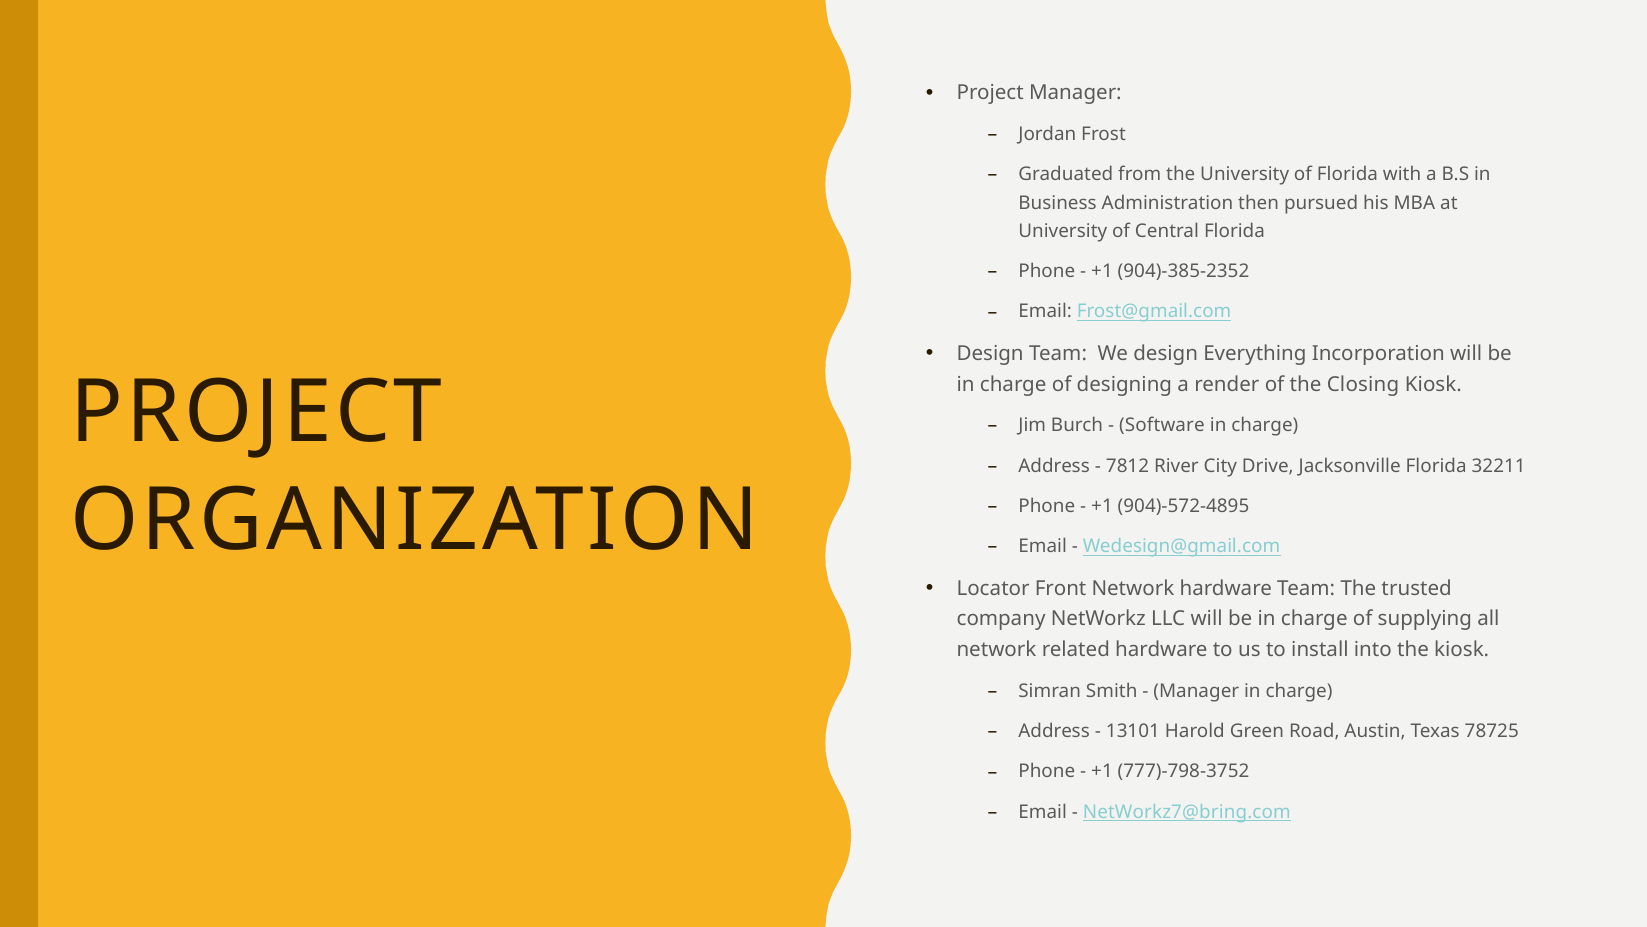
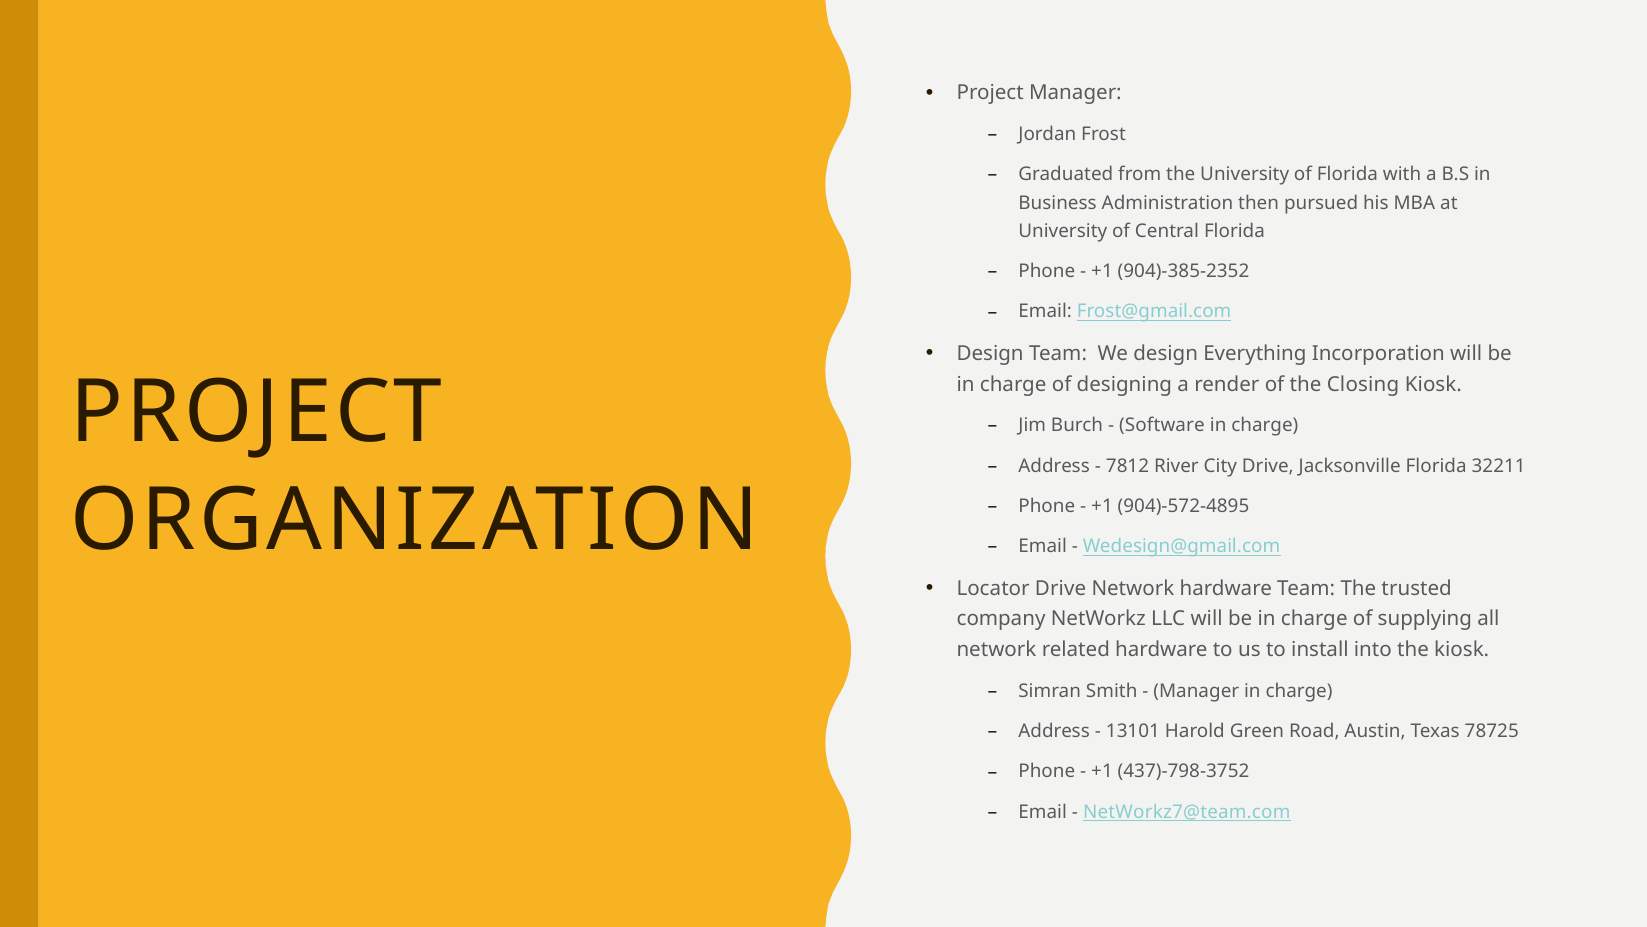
Locator Front: Front -> Drive (1061, 588)
777)-798-3752: 777)-798-3752 -> 437)-798-3752 (1184, 771)
NetWorkz7@bring.com: NetWorkz7@bring.com -> NetWorkz7@team.com (1187, 812)
